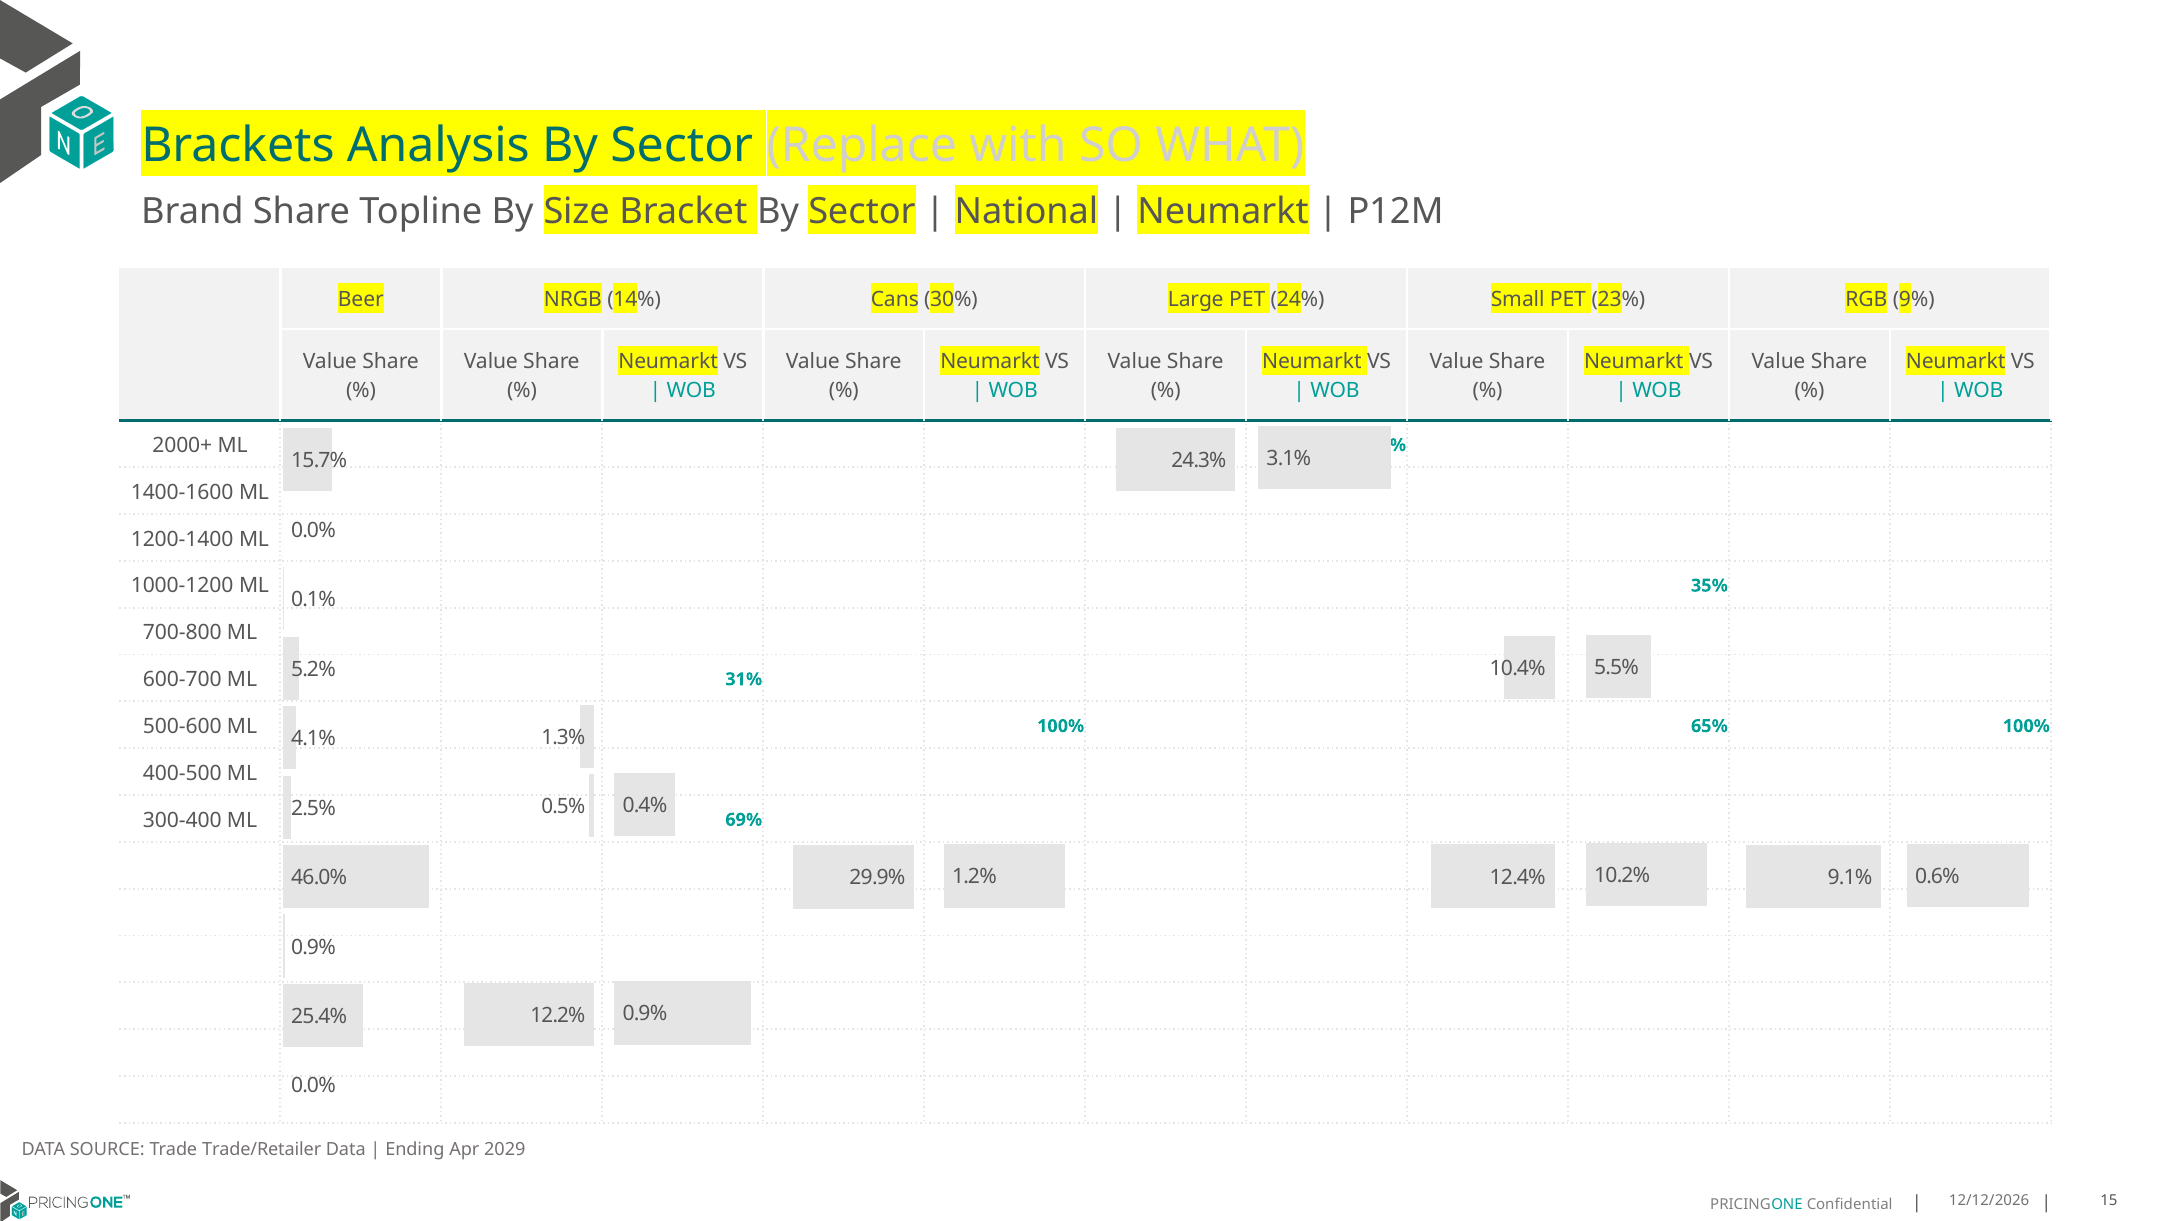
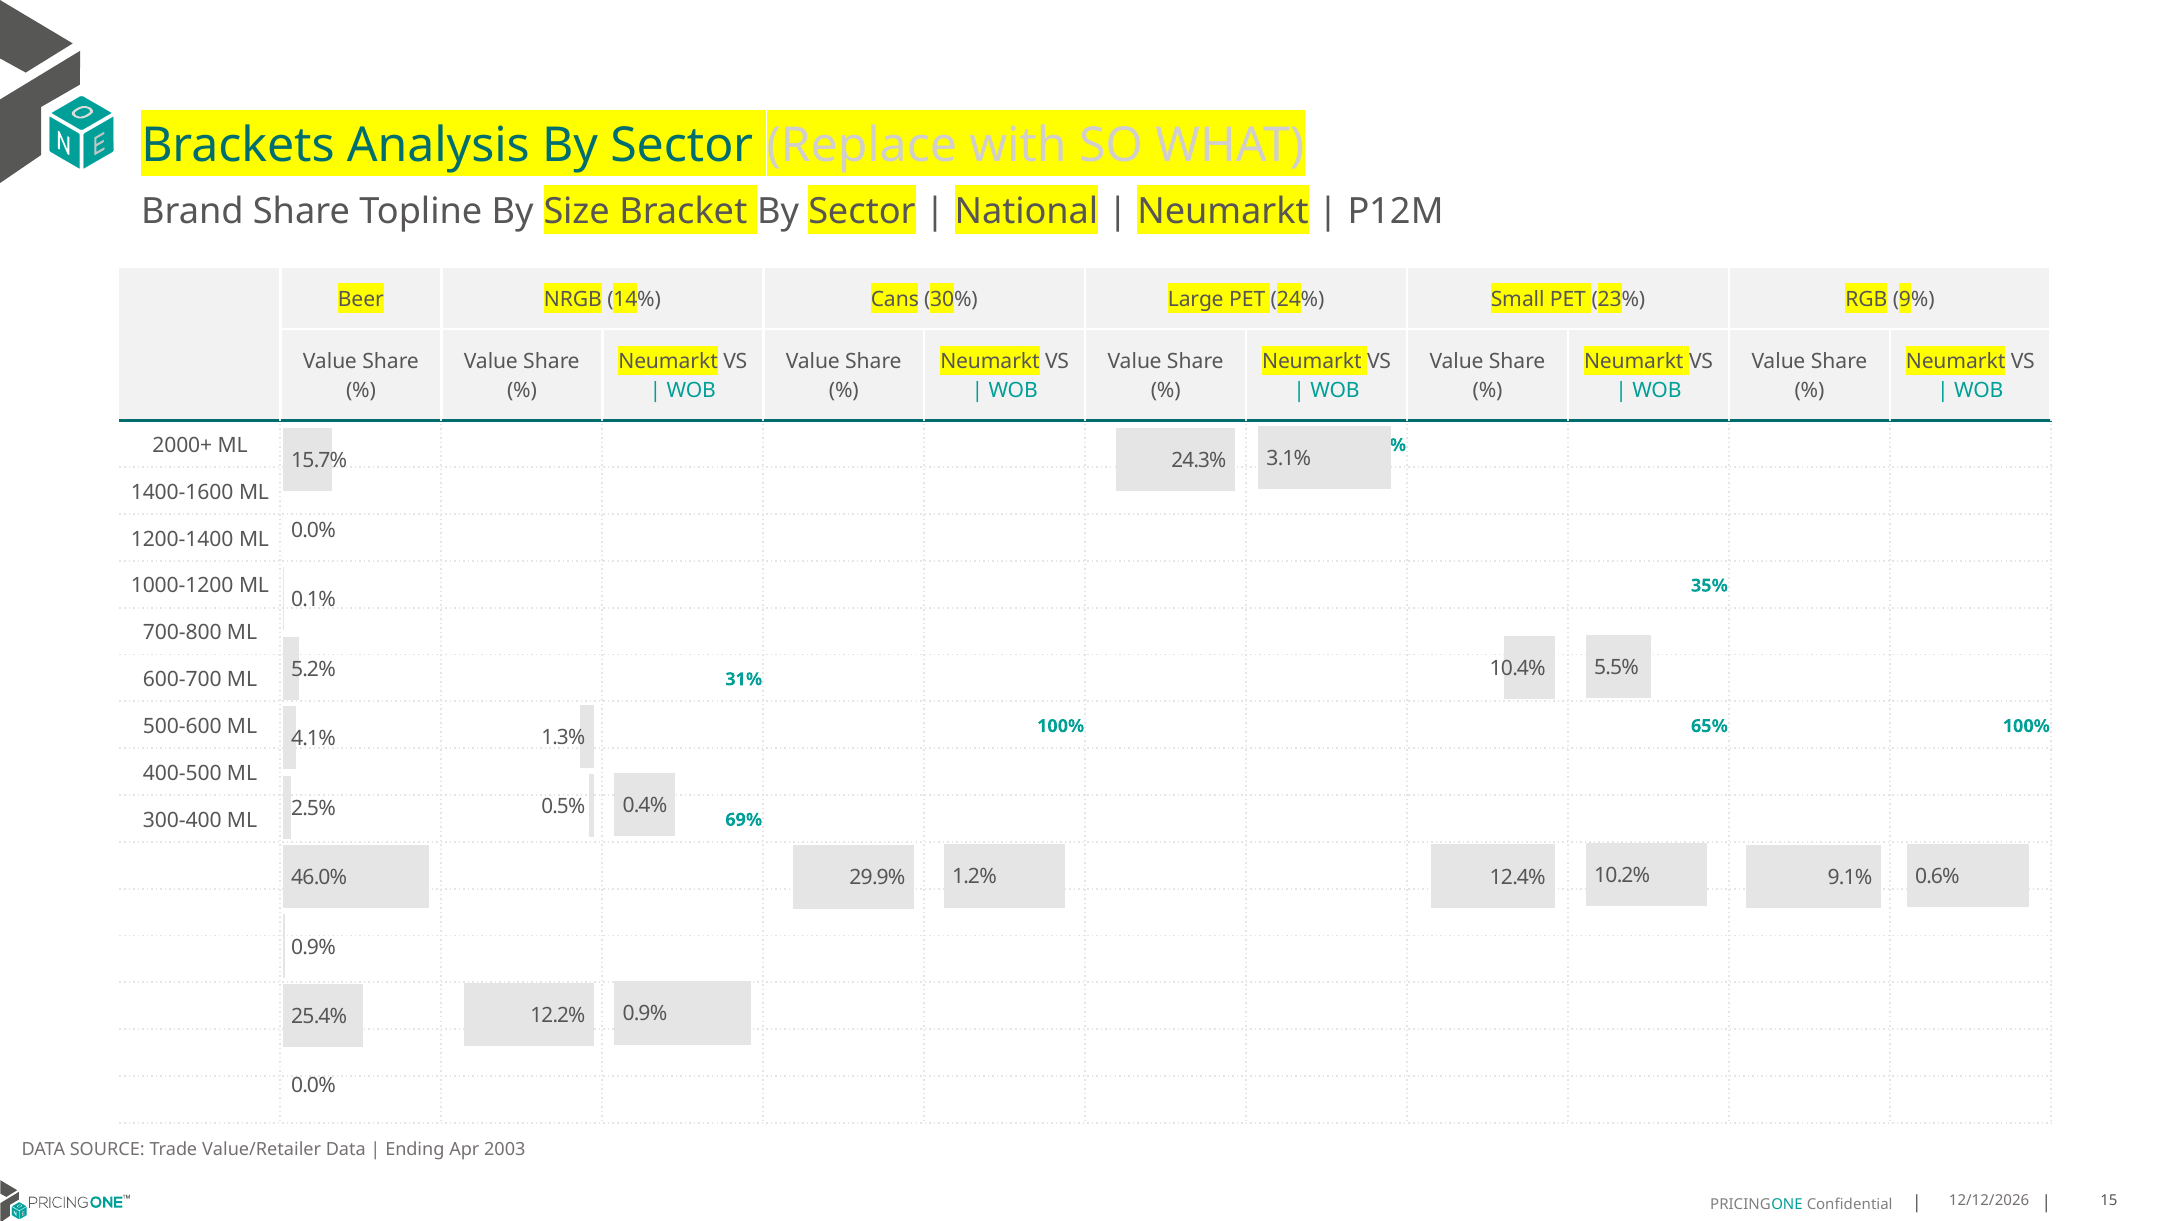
Trade/Retailer: Trade/Retailer -> Value/Retailer (262, 1150)
2029: 2029 -> 2003 (505, 1150)
